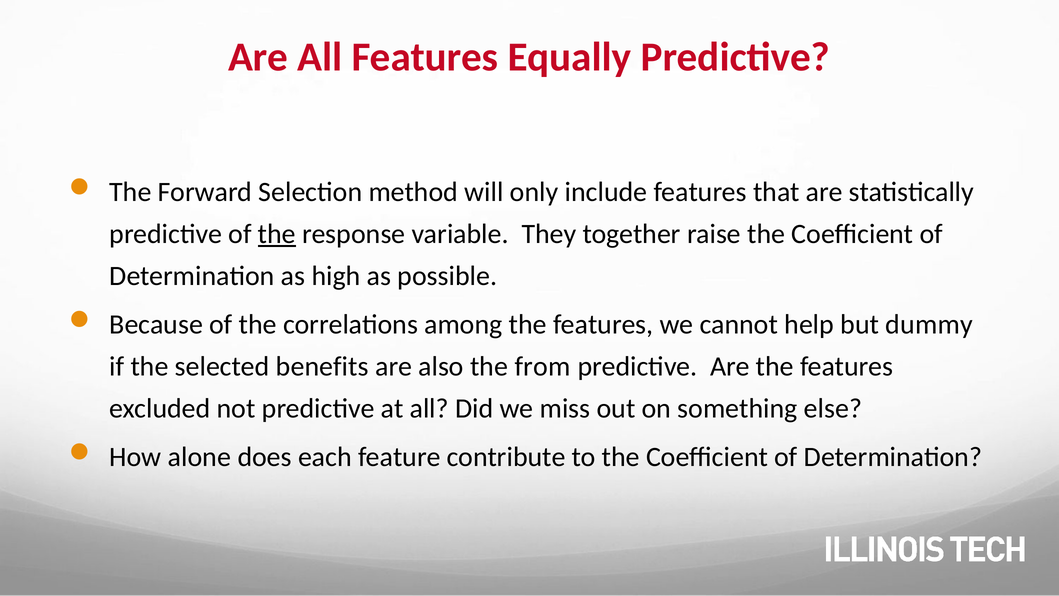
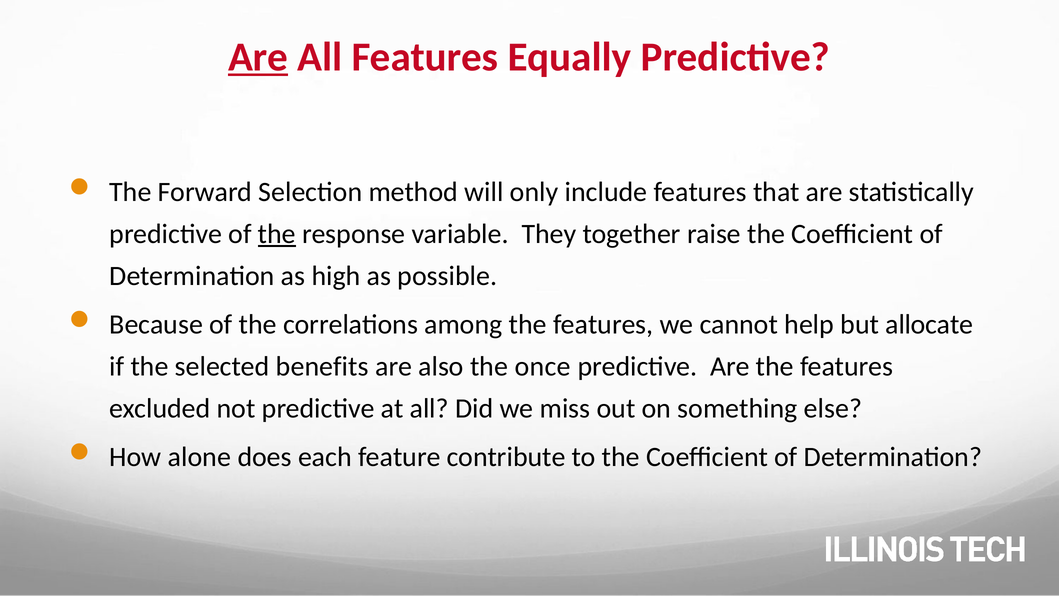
Are underline: none -> present (258, 57)
dummy: dummy -> allocate (929, 324)
from: from -> once (543, 366)
